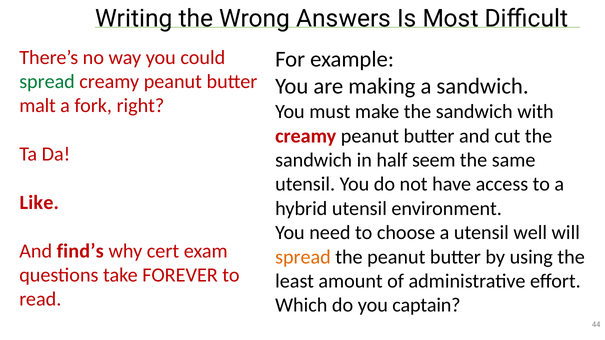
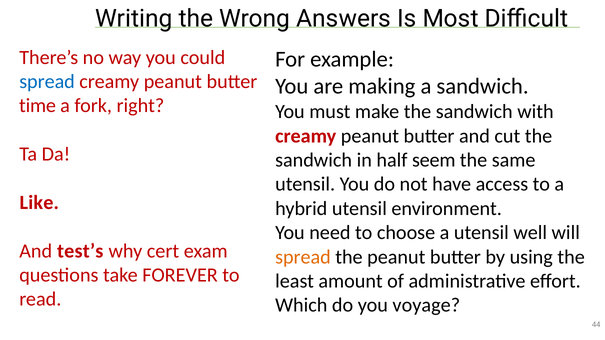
spread colour: green -> blue (47, 82)
malt: malt -> time (38, 106)
find’s: find’s -> test’s (80, 251)
captain: captain -> voyage (426, 306)
